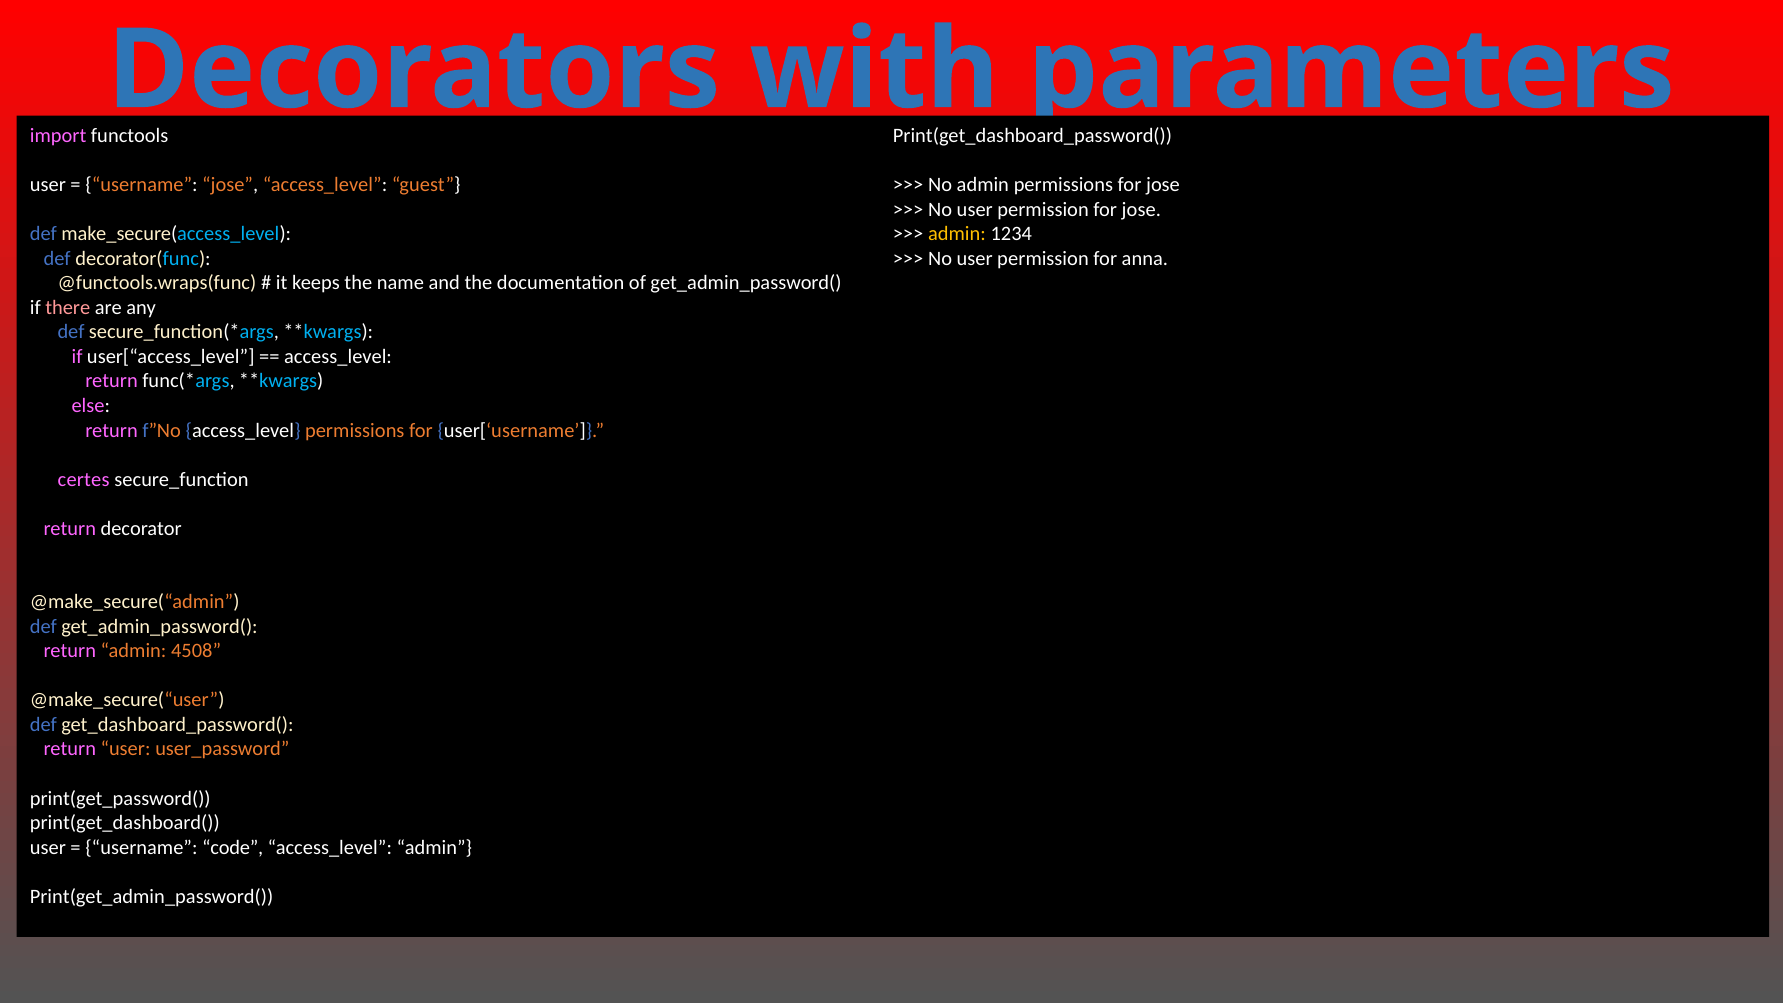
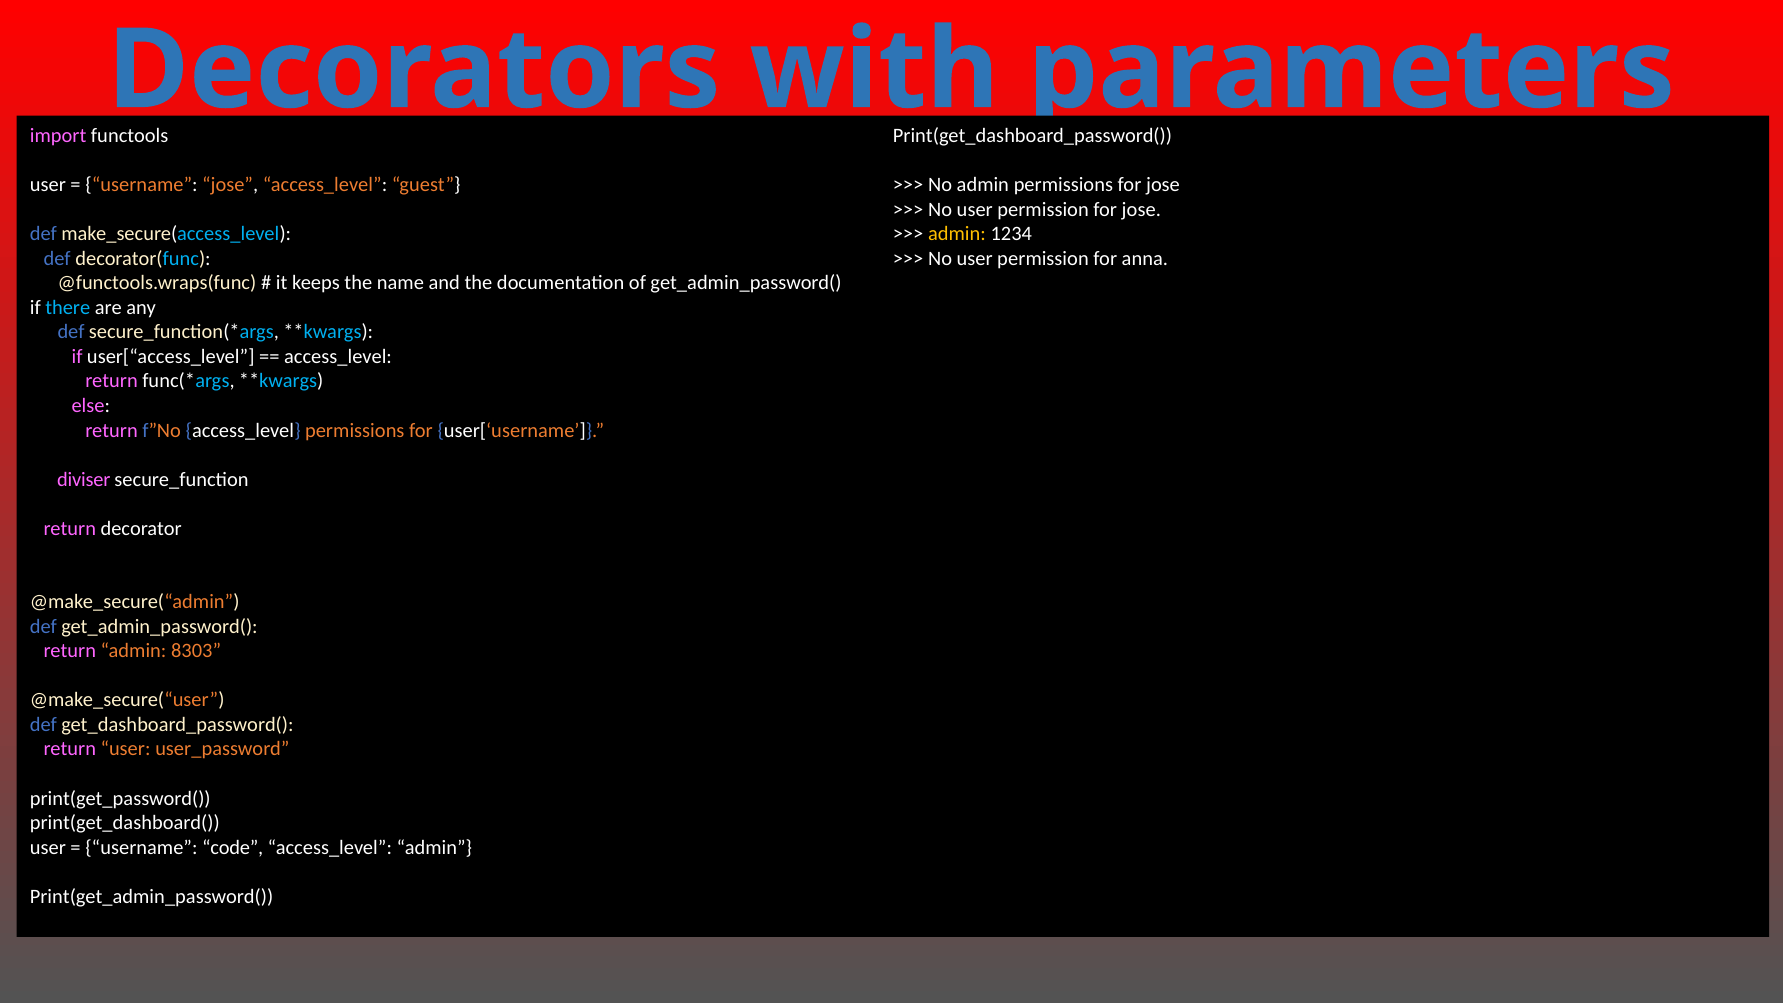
there colour: pink -> light blue (68, 308)
certes: certes -> diviser (84, 479)
4508: 4508 -> 8303 (196, 651)
